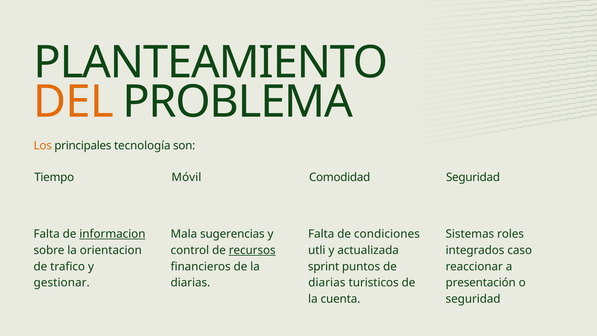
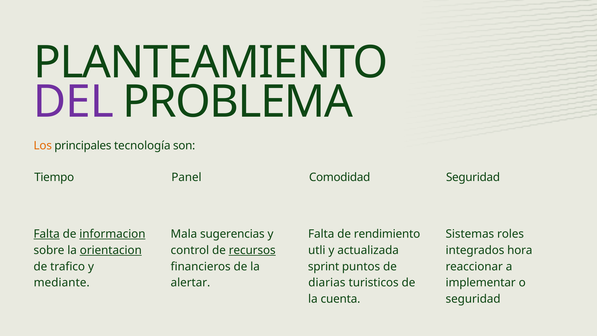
DEL colour: orange -> purple (74, 102)
Móvil: Móvil -> Panel (186, 177)
Falta underline: none -> present (47, 234)
condiciones: condiciones -> rendimiento (387, 234)
orientacion underline: none -> present (111, 250)
caso: caso -> hora (520, 250)
gestionar: gestionar -> mediante (62, 283)
diarias: diarias -> alertar (190, 283)
presentación: presentación -> implementar (481, 283)
